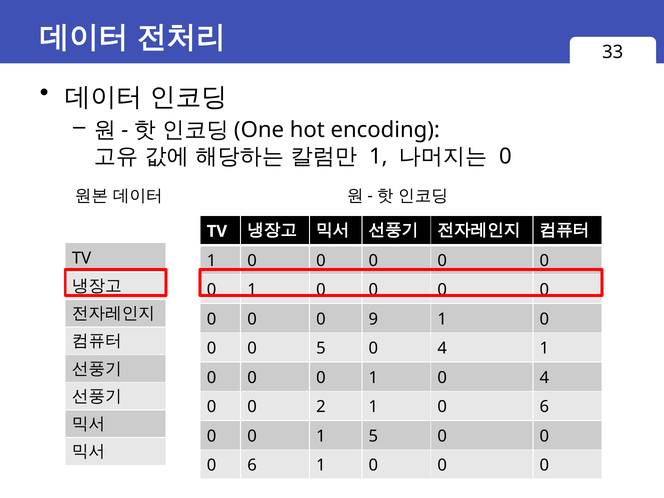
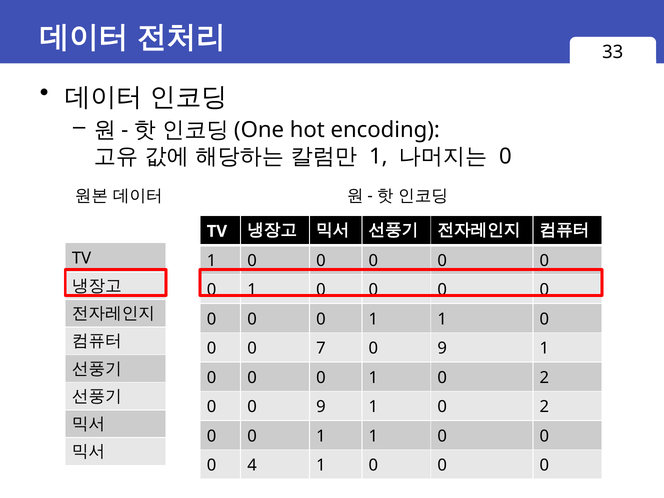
9: 9 -> 1 (373, 319)
0 5: 5 -> 7 (321, 348)
4: 4 -> 9 (442, 348)
0 1 0 4: 4 -> 2 (544, 378)
0 0 2: 2 -> 9 (321, 407)
6: 6 -> 2 (544, 407)
5: 5 -> 1 (373, 436)
6: 6 -> 4 (252, 465)
